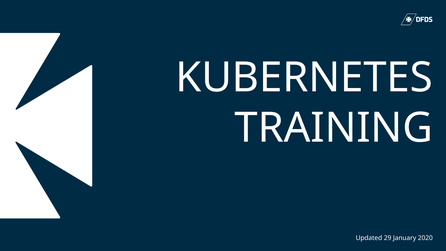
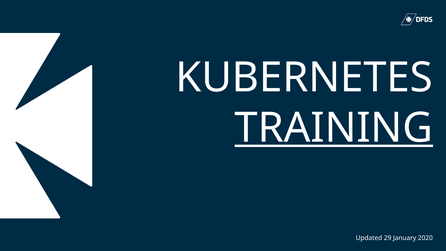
TRAINING underline: none -> present (334, 128)
